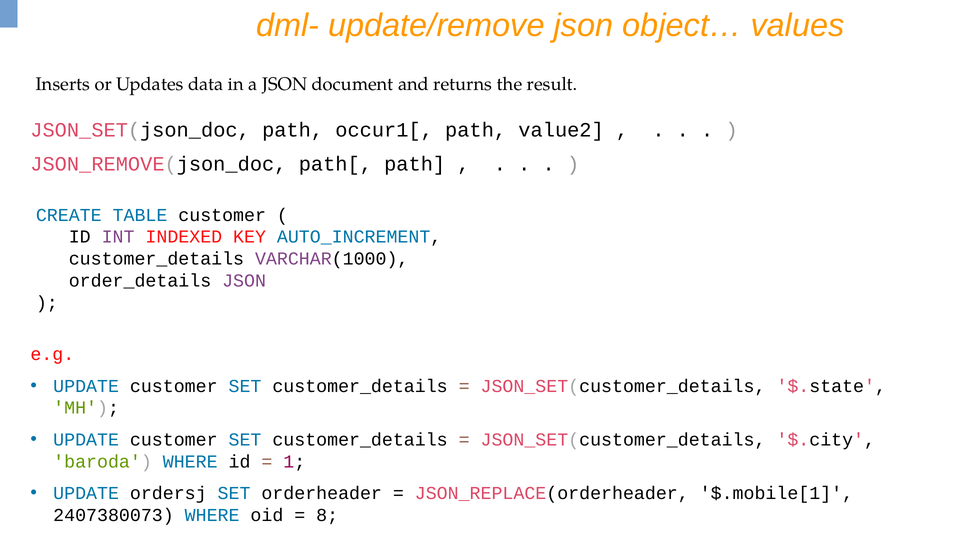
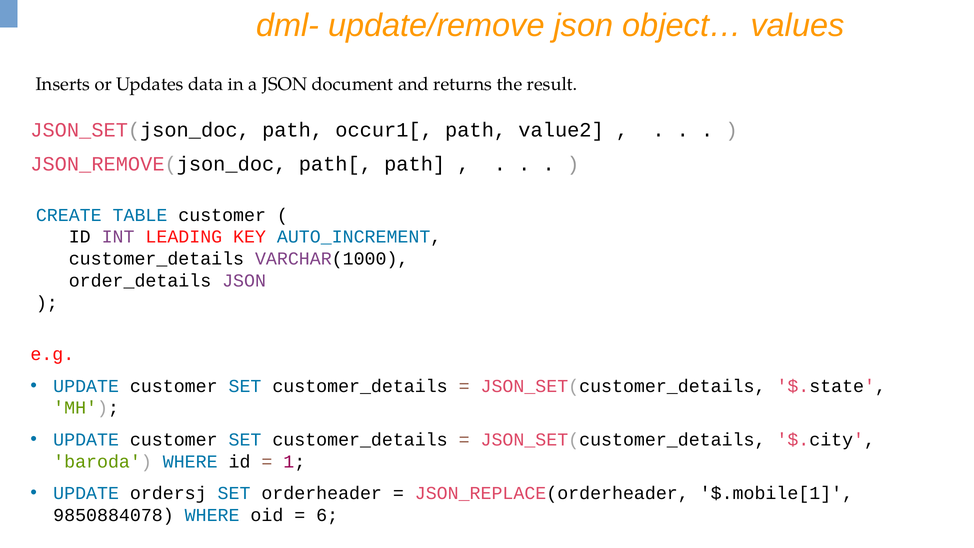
INDEXED: INDEXED -> LEADING (184, 237)
2407380073: 2407380073 -> 9850884078 (113, 515)
8: 8 -> 6 (327, 515)
